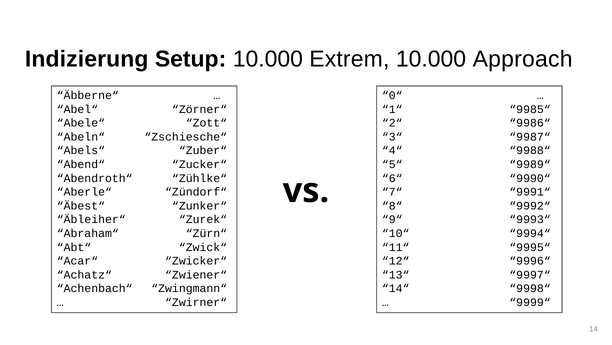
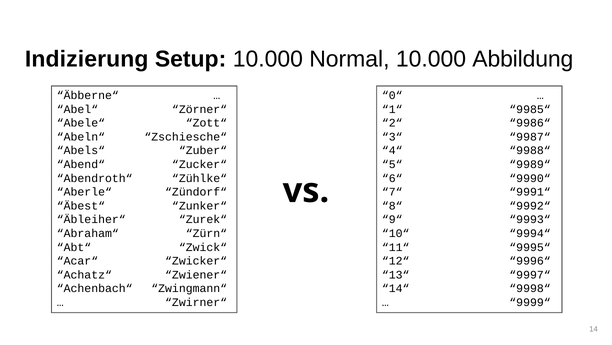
Extrem: Extrem -> Normal (349, 59)
Approach: Approach -> Abbildung (523, 59)
